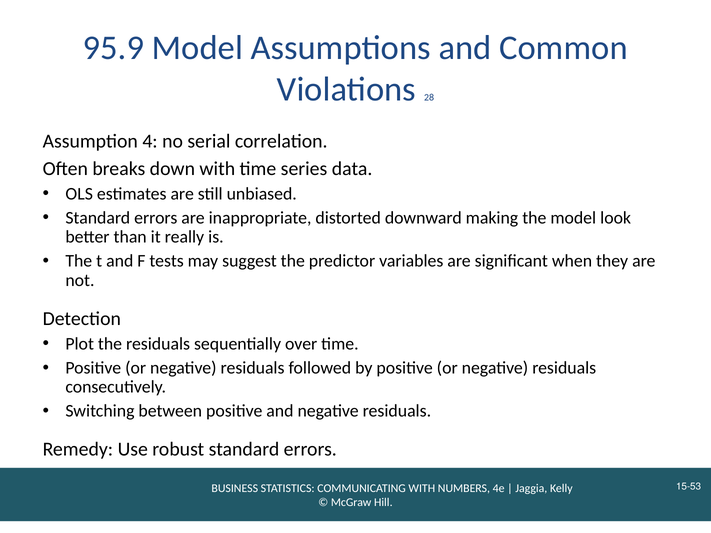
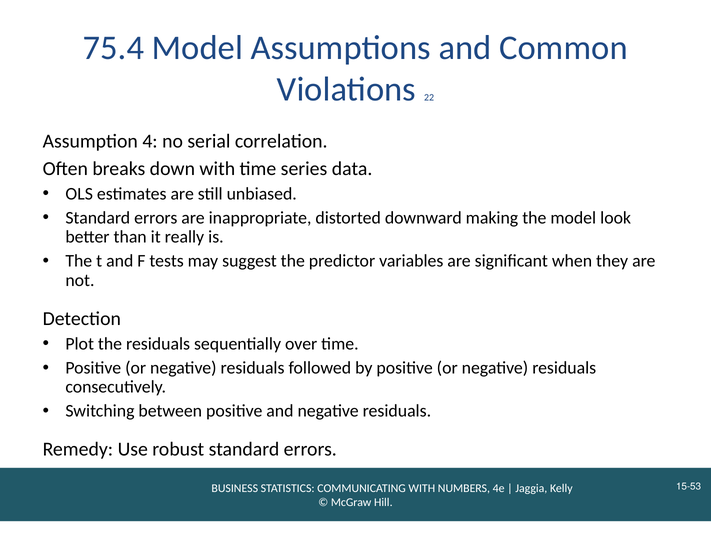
95.9: 95.9 -> 75.4 (113, 48)
28: 28 -> 22 (429, 98)
